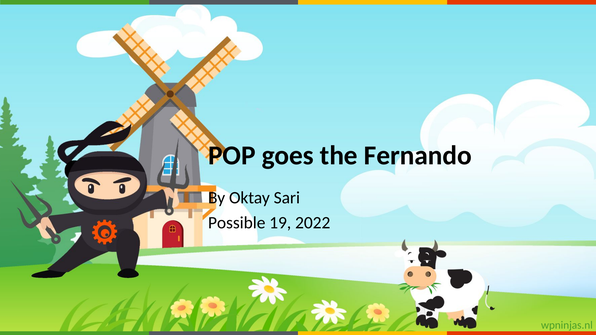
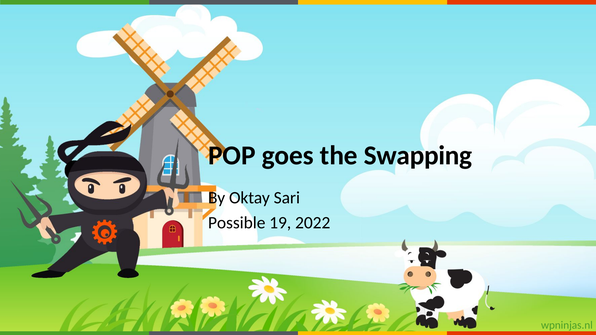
Fernando: Fernando -> Swapping (418, 156)
